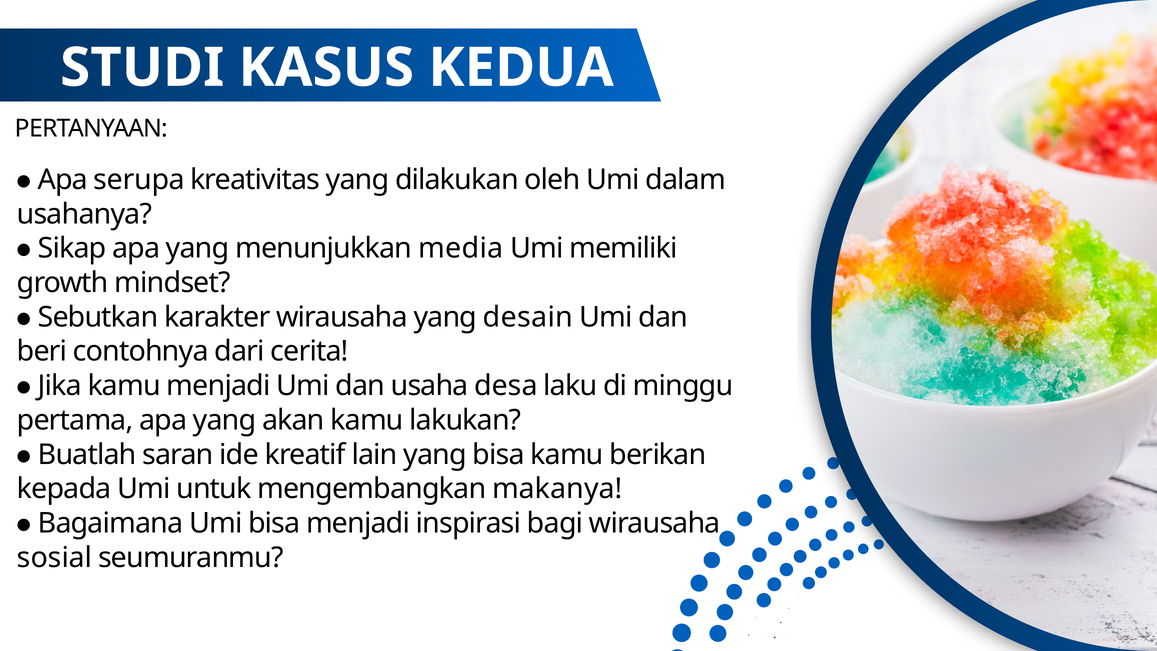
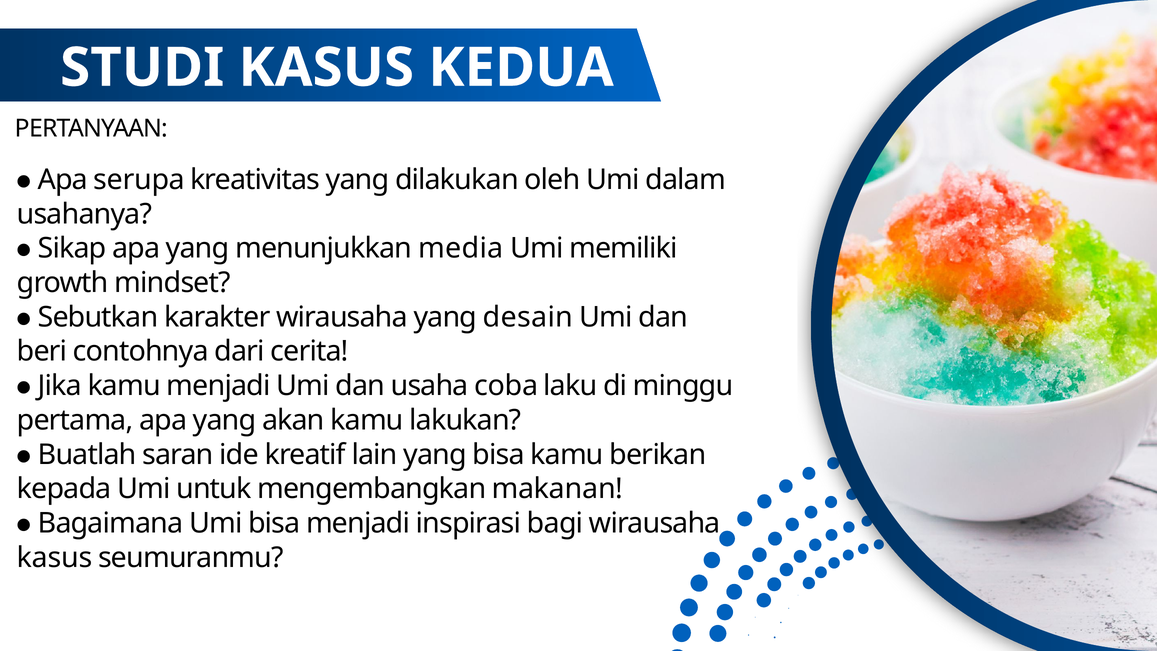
desa: desa -> coba (506, 386)
makanya: makanya -> makanan (557, 489)
sosial: sosial -> kasus (55, 557)
